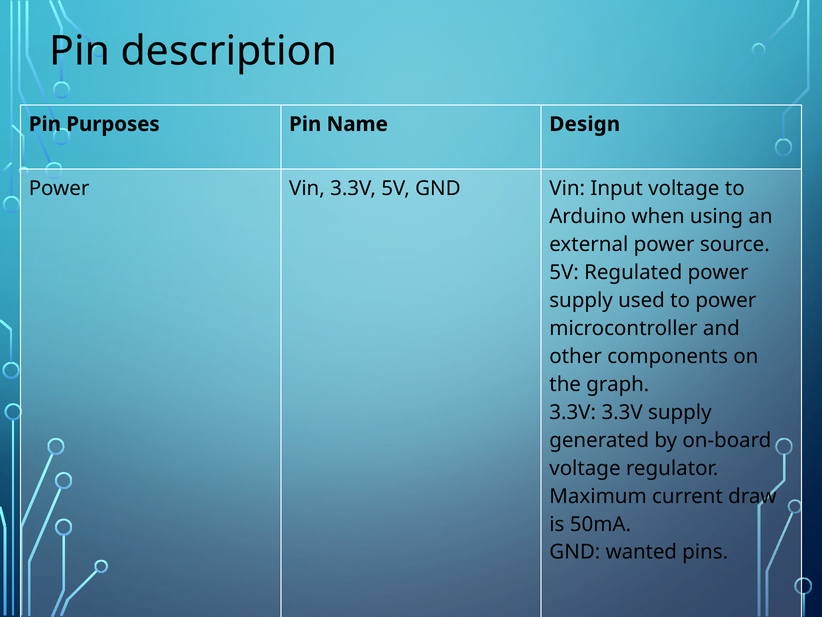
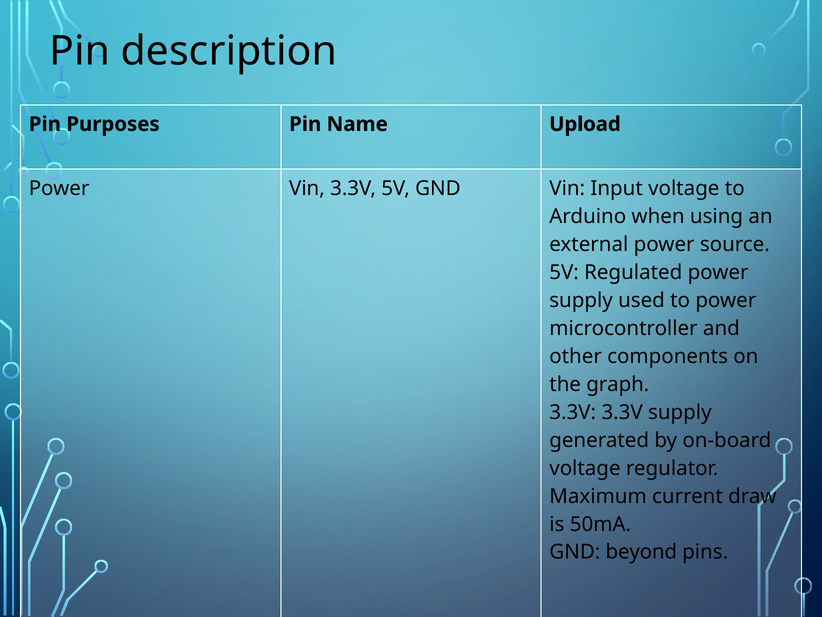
Design: Design -> Upload (585, 124)
wanted: wanted -> beyond (641, 552)
